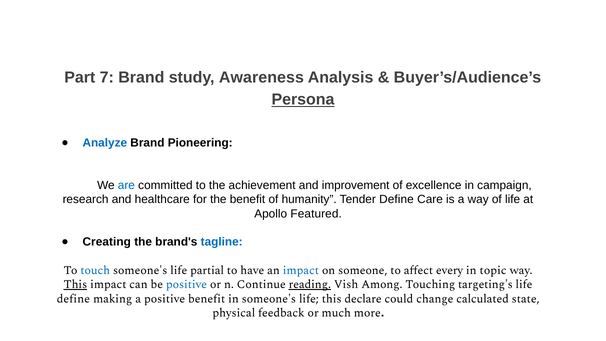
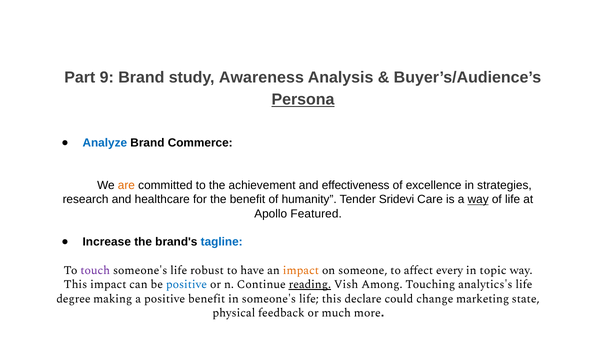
7: 7 -> 9 (107, 77)
Pioneering: Pioneering -> Commerce (200, 143)
are colour: blue -> orange (126, 185)
improvement: improvement -> effectiveness (356, 185)
campaign: campaign -> strategies (504, 185)
Tender Define: Define -> Sridevi (397, 199)
way underline: none -> present (478, 199)
Creating: Creating -> Increase (107, 242)
touch colour: blue -> purple (95, 270)
partial: partial -> robust (207, 270)
impact colour: blue -> orange (301, 270)
This underline: present -> none (75, 284)
targeting's: targeting's -> analytics's (485, 284)
define: define -> degree (73, 299)
calculated: calculated -> marketing (483, 299)
